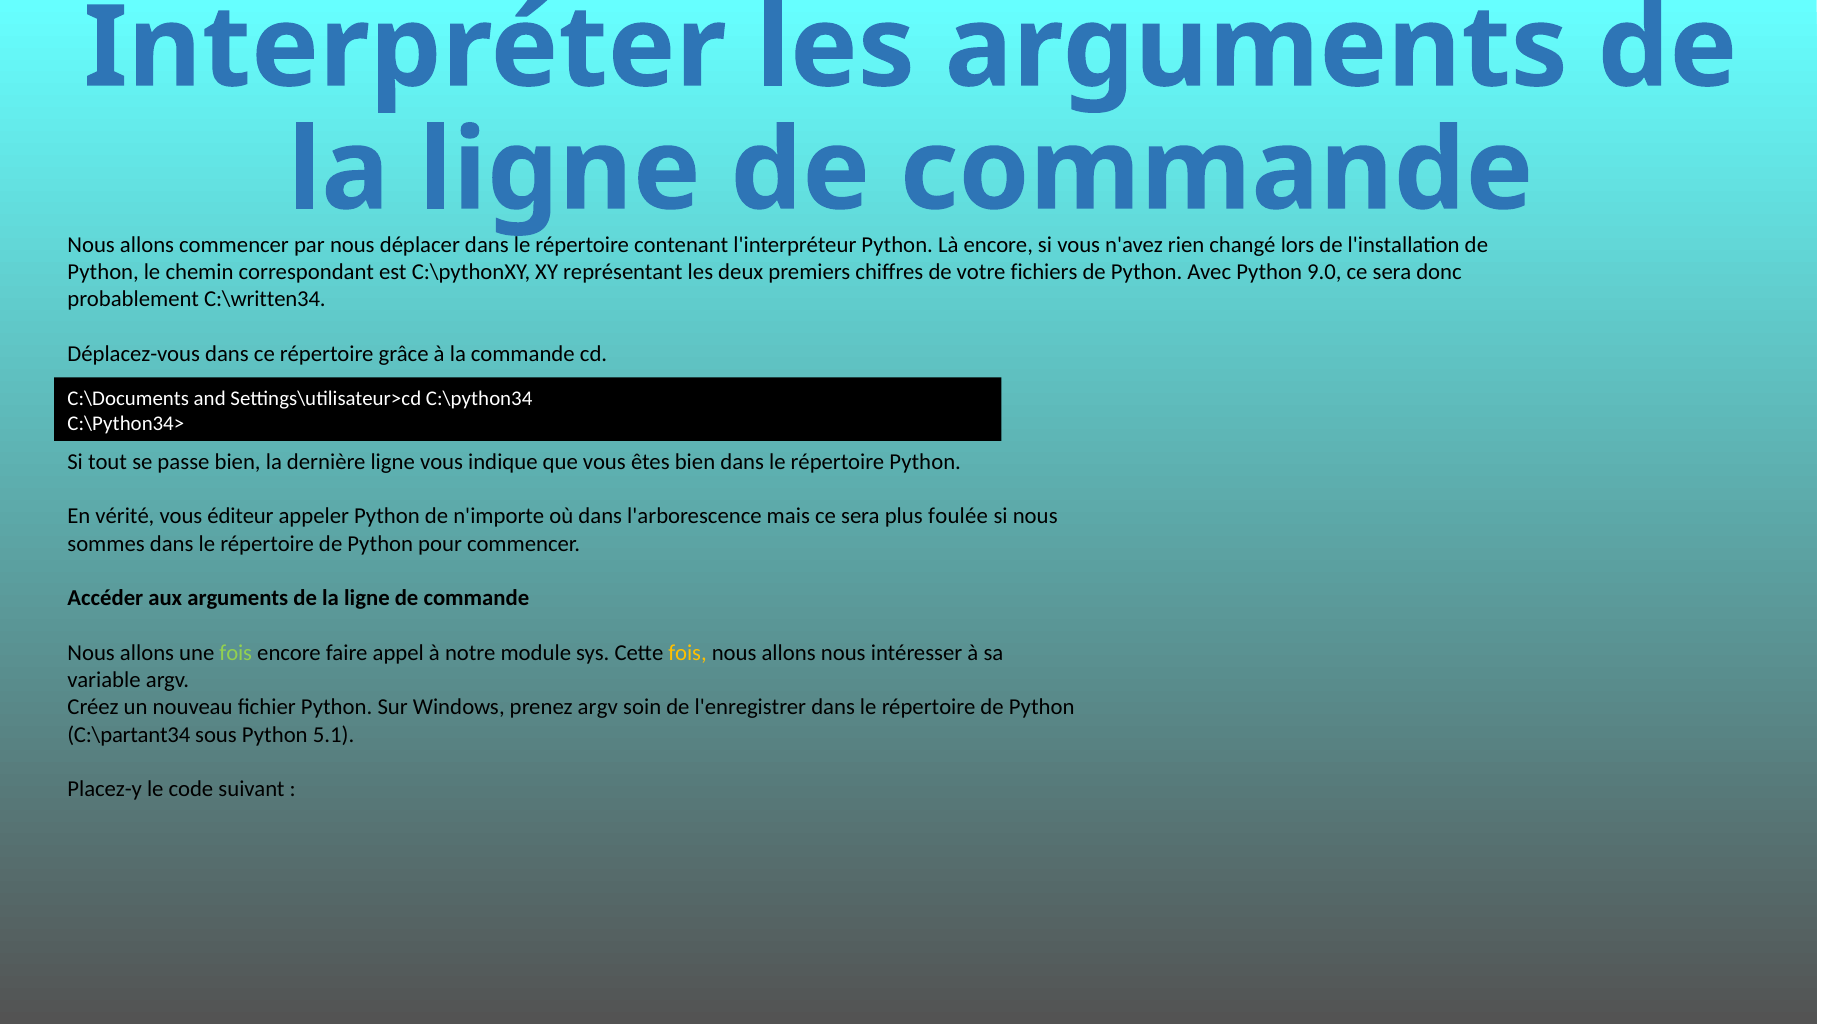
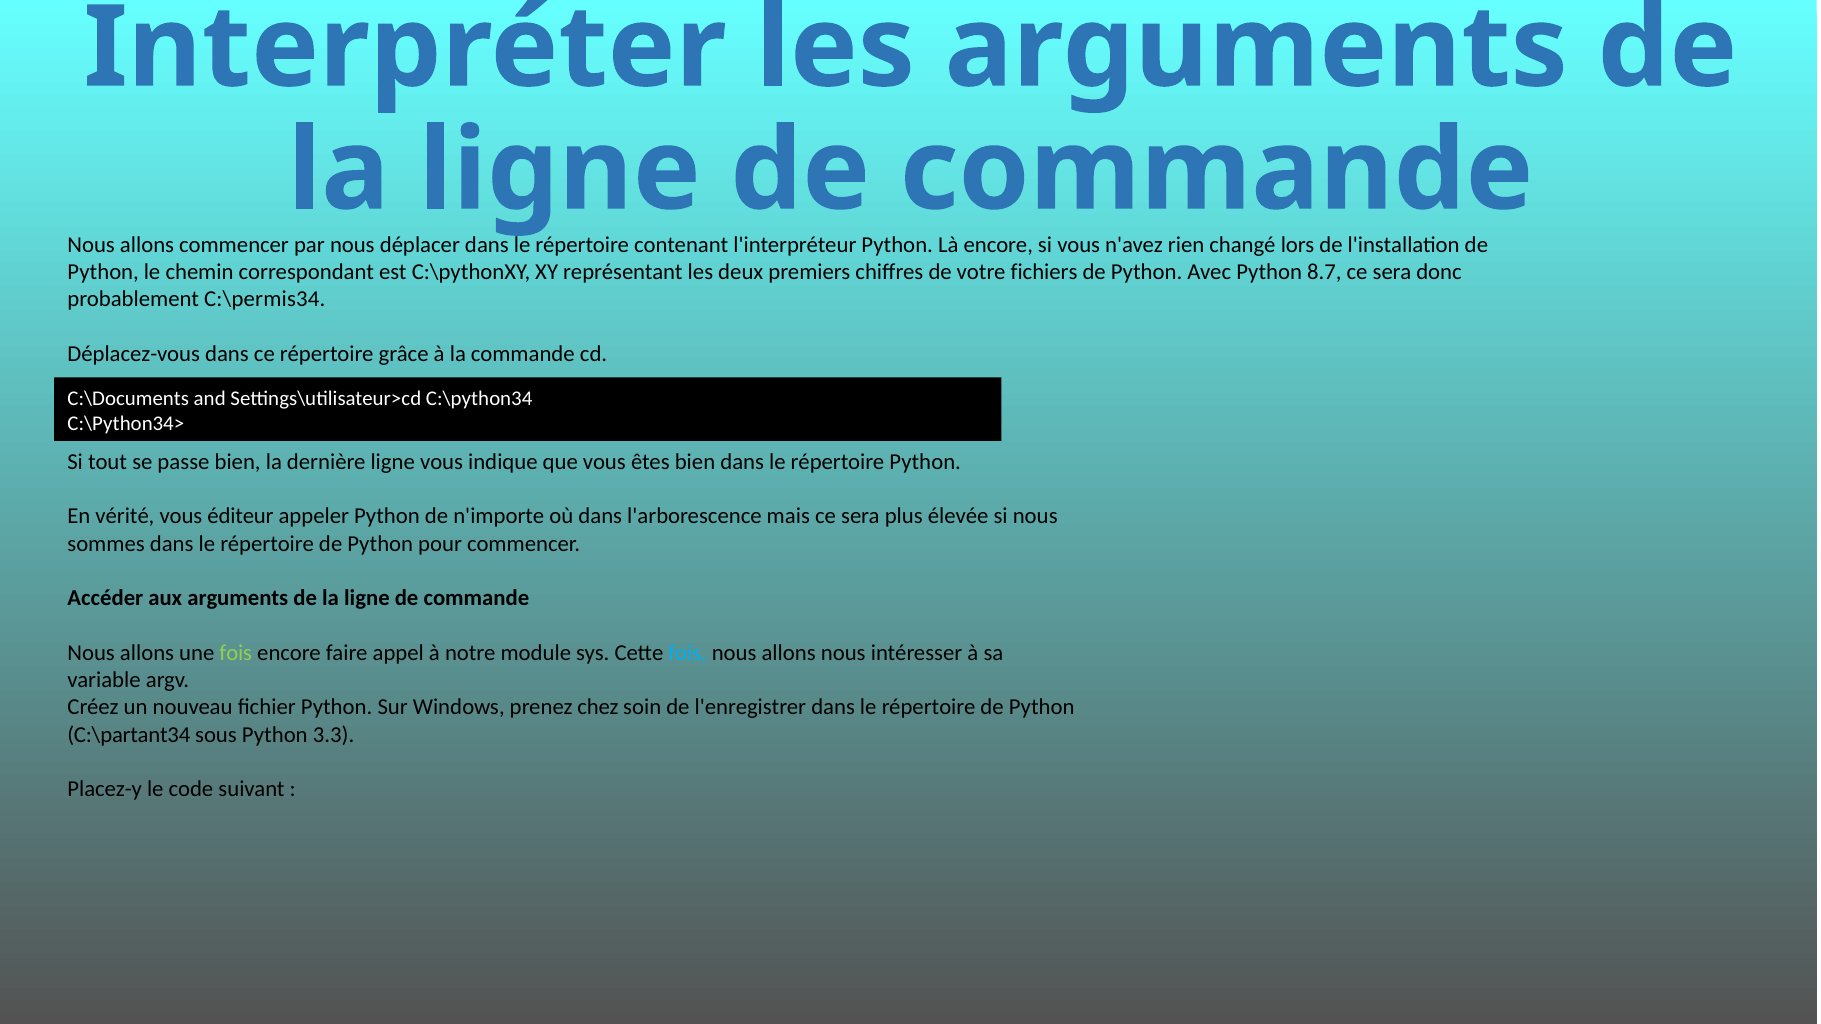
9.0: 9.0 -> 8.7 (1324, 272)
C:\written34: C:\written34 -> C:\permis34 (265, 299)
foulée: foulée -> élevée (958, 516)
fois colour: yellow -> light blue (688, 653)
prenez argv: argv -> chez (598, 708)
5.1: 5.1 -> 3.3 (334, 735)
